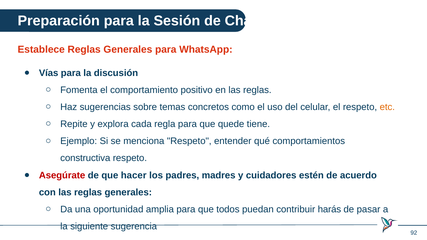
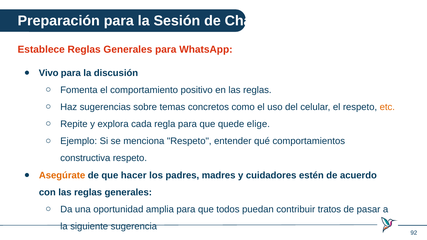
Vías: Vías -> Vivo (49, 73)
tiene: tiene -> elige (258, 124)
Asegúrate colour: red -> orange (62, 175)
harás: harás -> tratos (329, 209)
